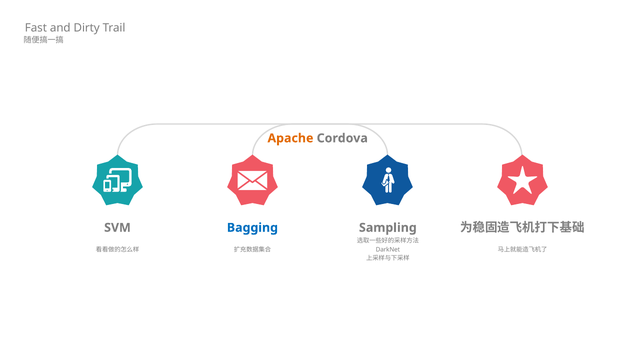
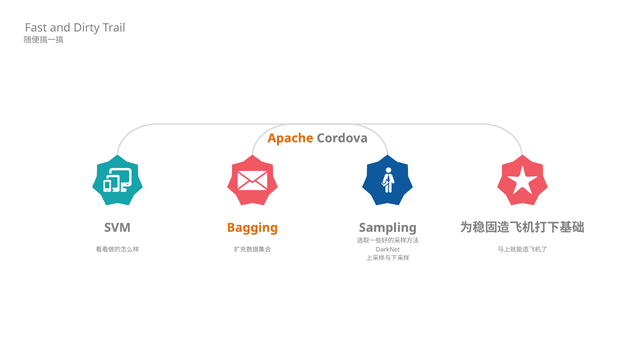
Bagging colour: blue -> orange (252, 228)
